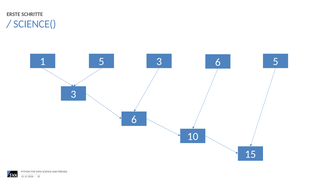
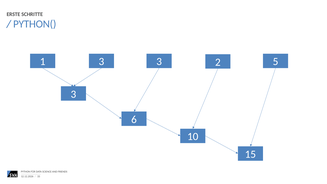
SCIENCE(: SCIENCE( -> PYTHON( (35, 24)
1 5: 5 -> 3 (101, 62)
3 6: 6 -> 2 (218, 62)
